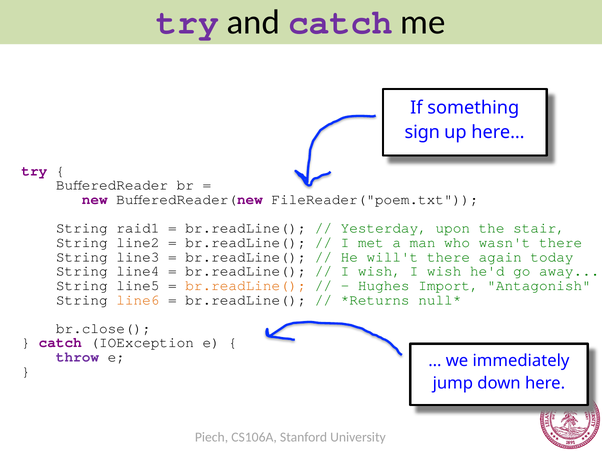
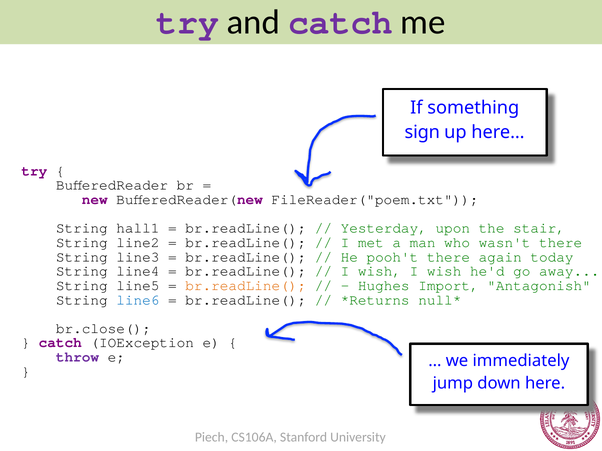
raid1: raid1 -> hall1 (138, 228)
will't: will't -> pooh't (392, 257)
line6 colour: orange -> blue (138, 300)
